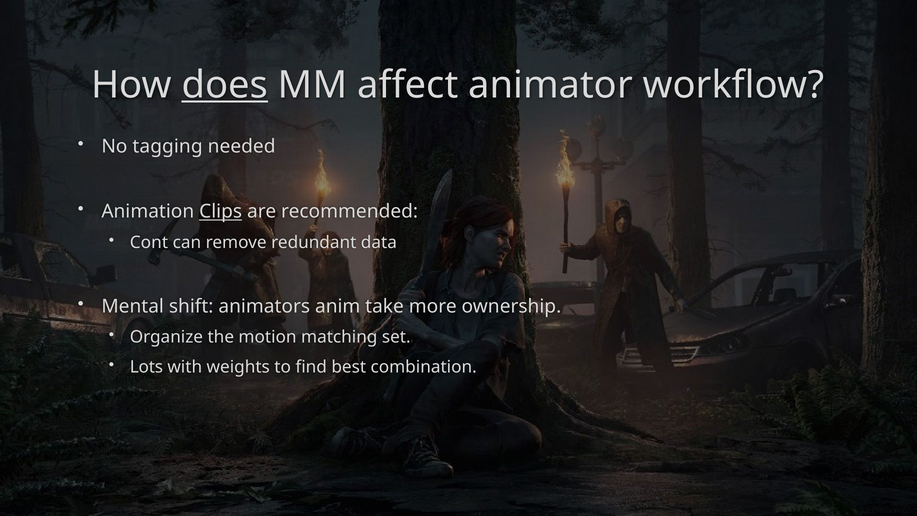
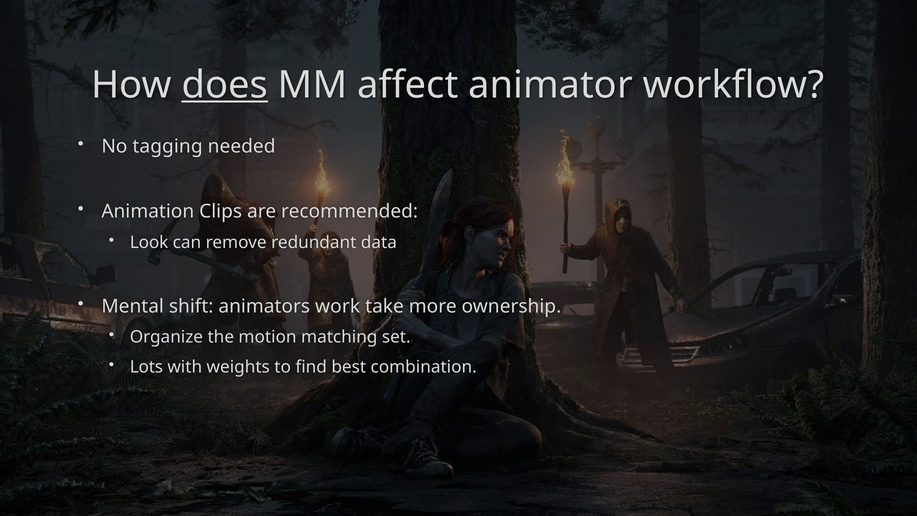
Clips underline: present -> none (221, 212)
Cont: Cont -> Look (149, 242)
anim: anim -> work (338, 306)
